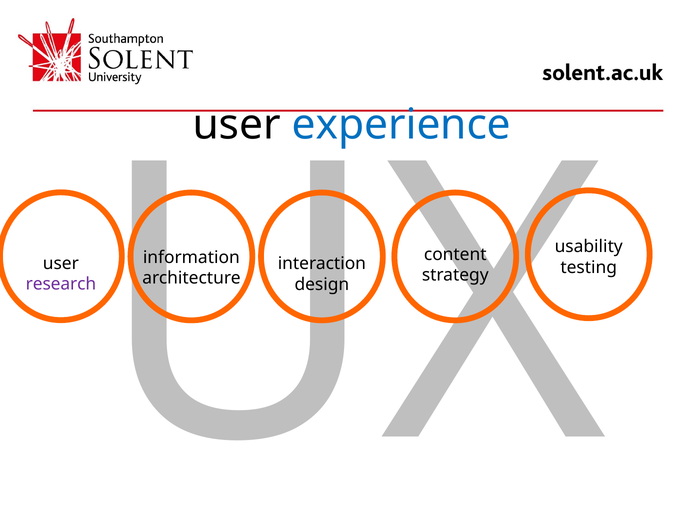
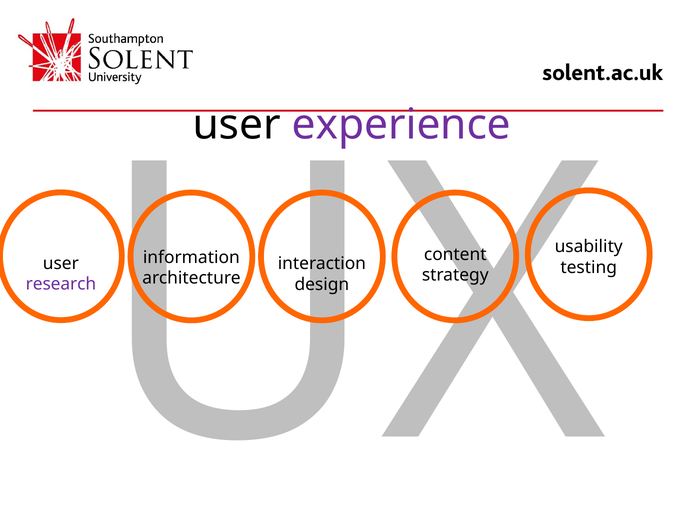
experience colour: blue -> purple (401, 125)
